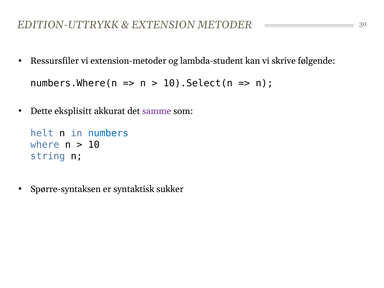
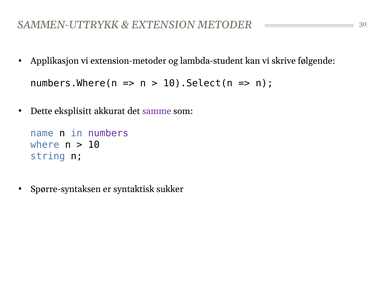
EDITION-UTTRYKK: EDITION-UTTRYKK -> SAMMEN-UTTRYKK (68, 25)
Ressursfiler: Ressursfiler -> Applikasjon (55, 61)
helt: helt -> name (42, 133)
numbers colour: blue -> purple (108, 133)
